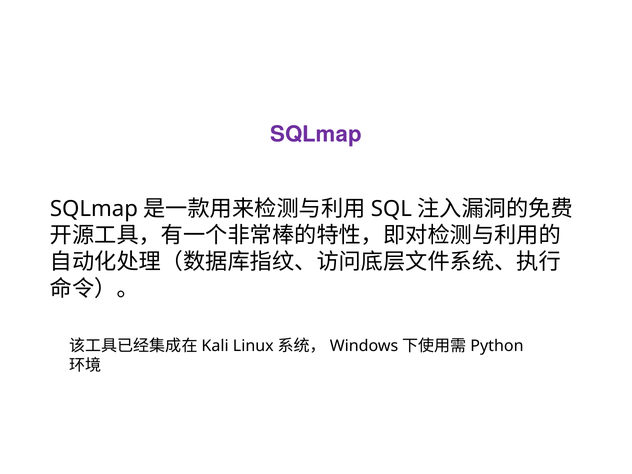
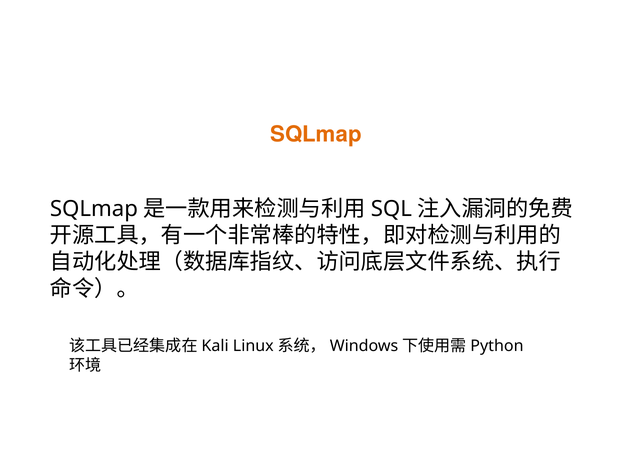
SQLmap colour: purple -> orange (316, 135)
